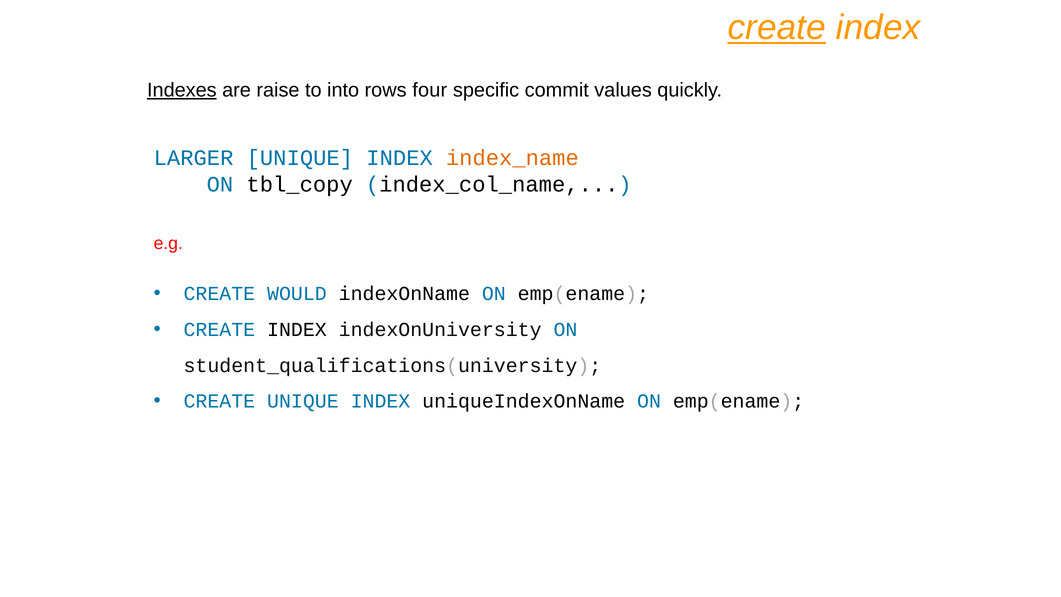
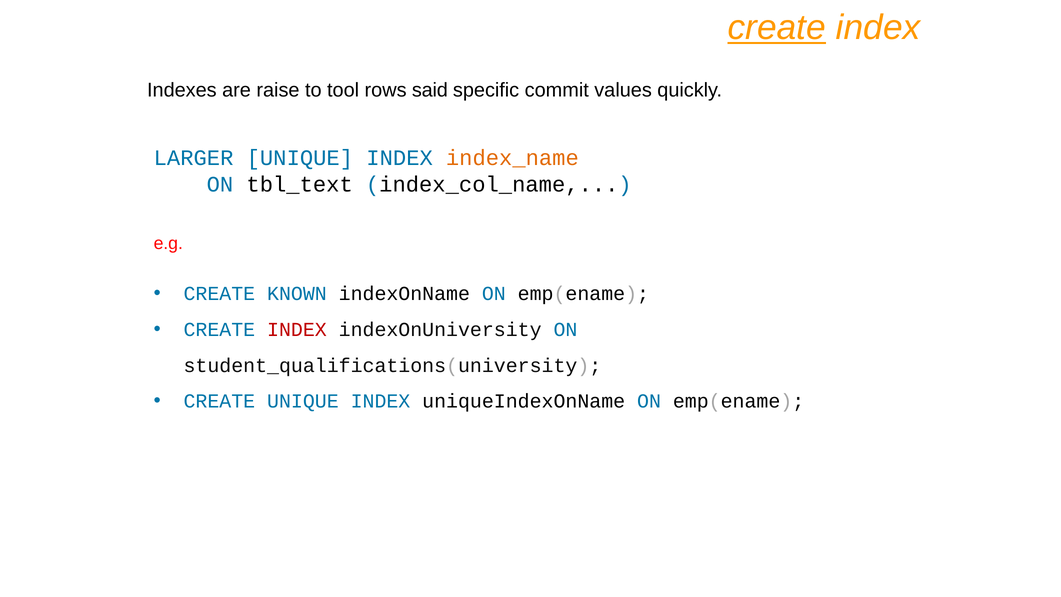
Indexes underline: present -> none (182, 90)
into: into -> tool (343, 90)
four: four -> said (430, 90)
tbl_copy: tbl_copy -> tbl_text (300, 184)
WOULD: WOULD -> KNOWN (297, 294)
INDEX colour: black -> red (297, 330)
